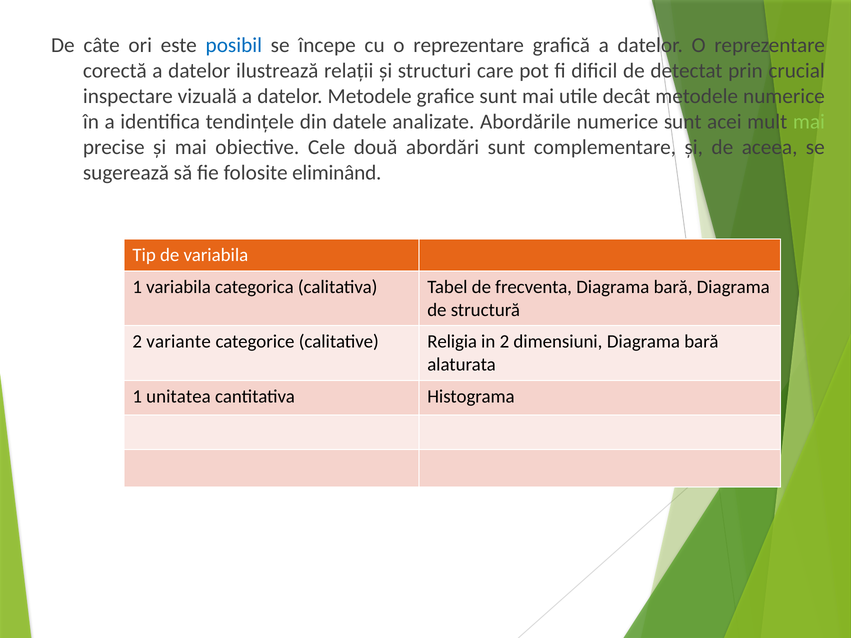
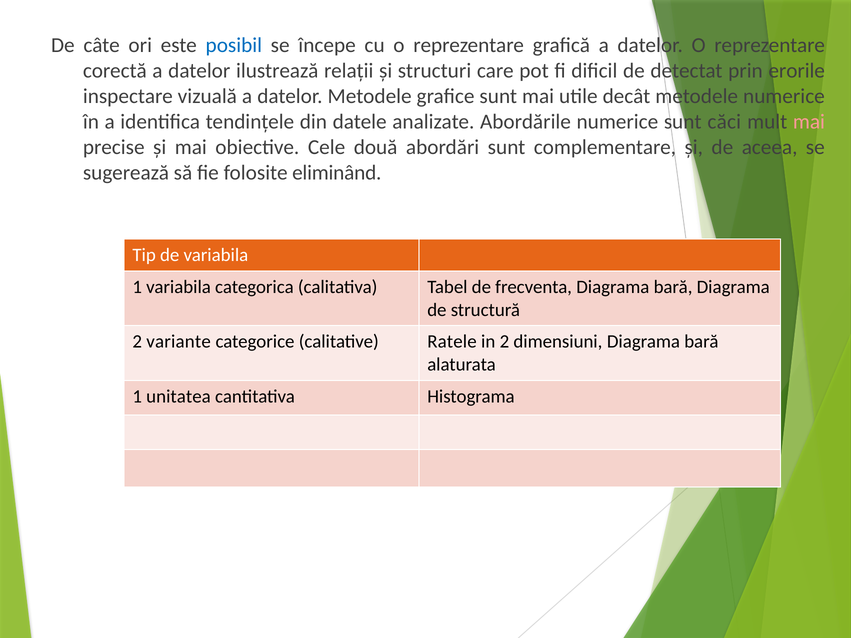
crucial: crucial -> erorile (797, 71)
acei: acei -> căci (724, 122)
mai colour: light green -> pink (809, 122)
Religia: Religia -> Ratele (452, 342)
